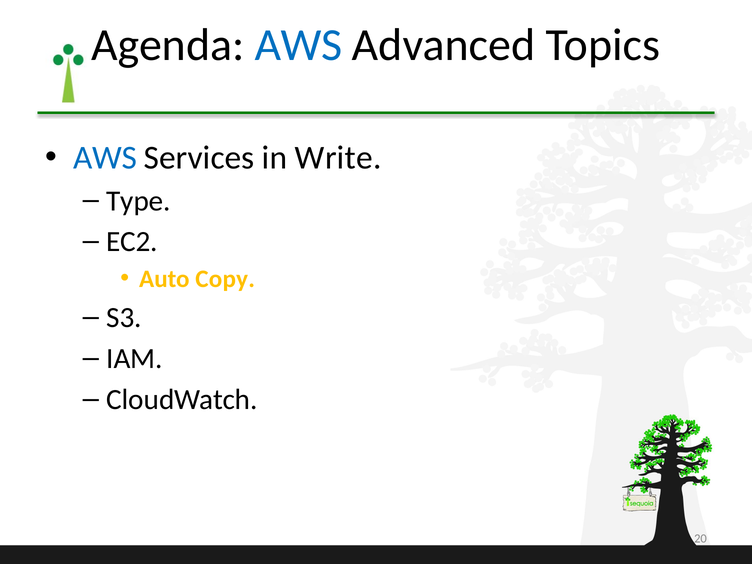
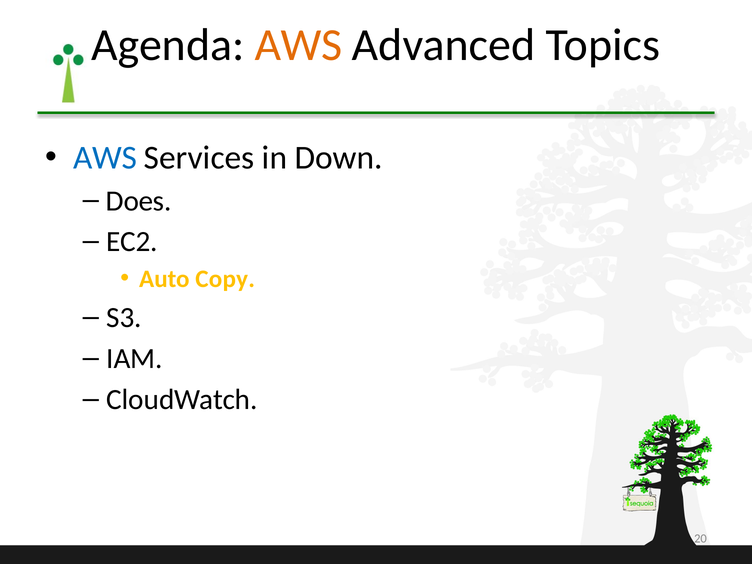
AWS colour: blue -> orange (298, 45)
Write: Write -> Down (339, 158)
Type: Type -> Does (139, 201)
